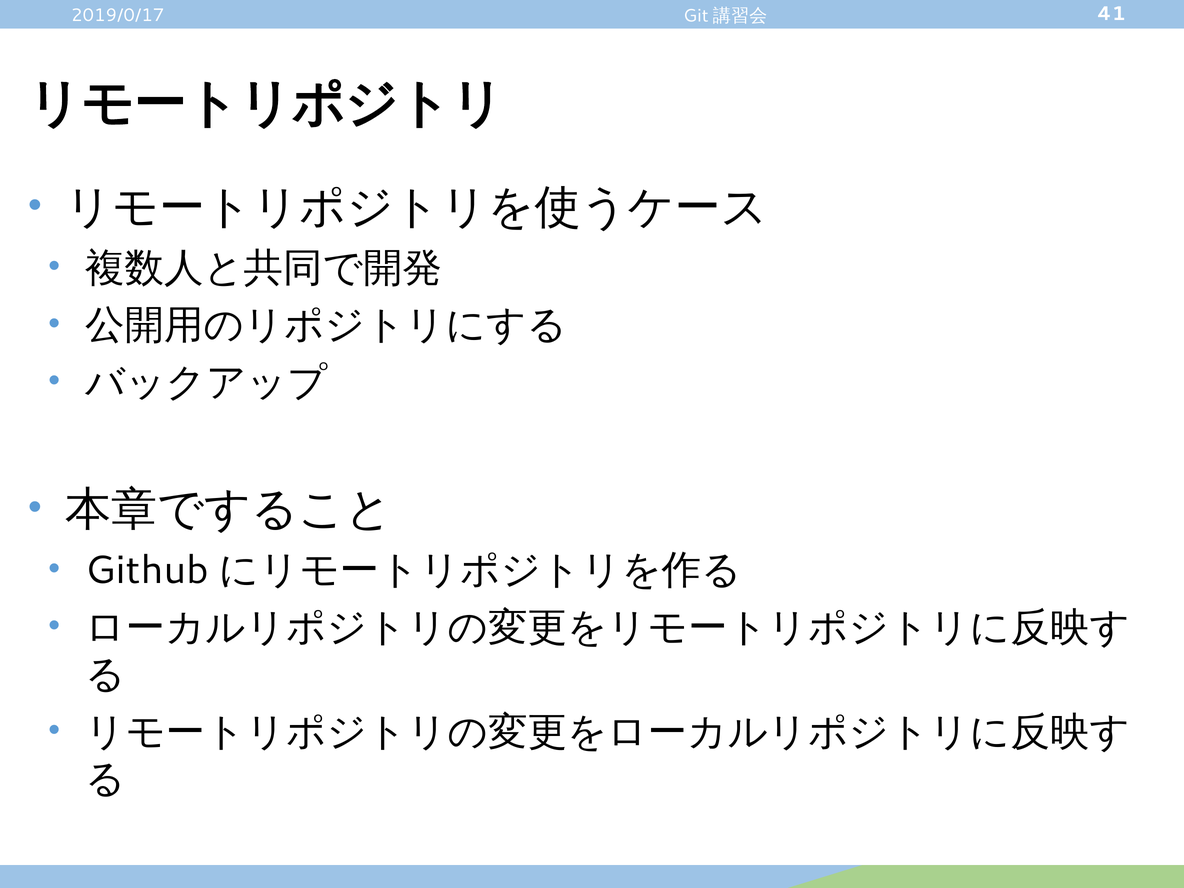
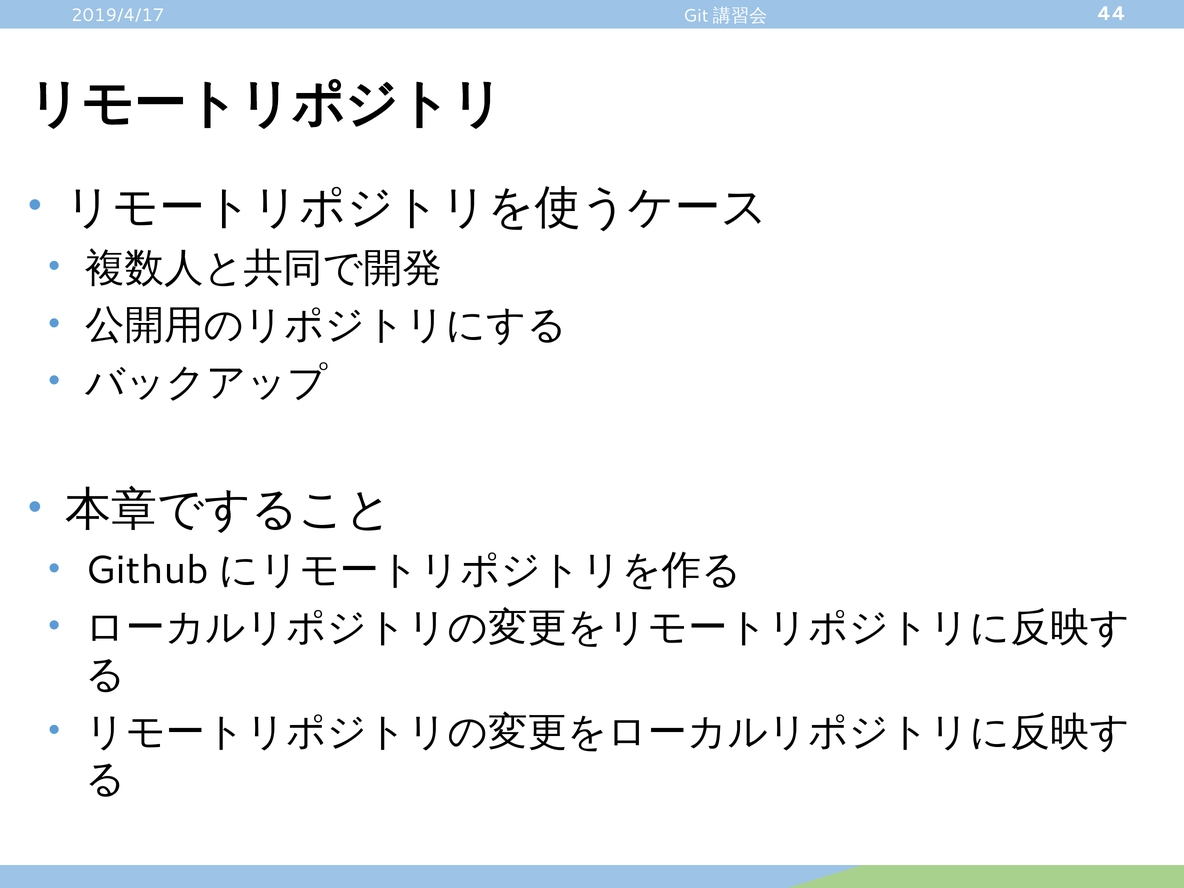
2019/0/17: 2019/0/17 -> 2019/4/17 (118, 16)
41: 41 -> 44 (1111, 14)
